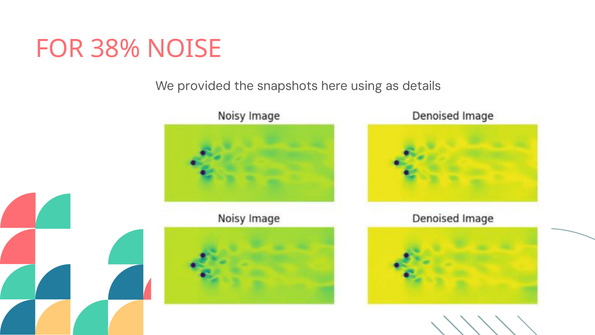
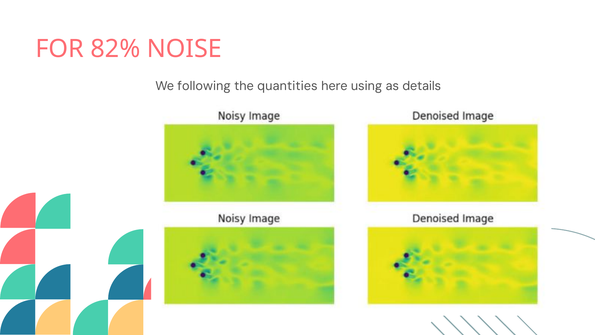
38%: 38% -> 82% (115, 49)
provided: provided -> following (204, 86)
snapshots: snapshots -> quantities (287, 86)
